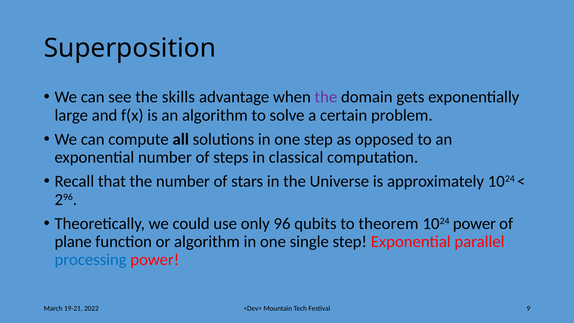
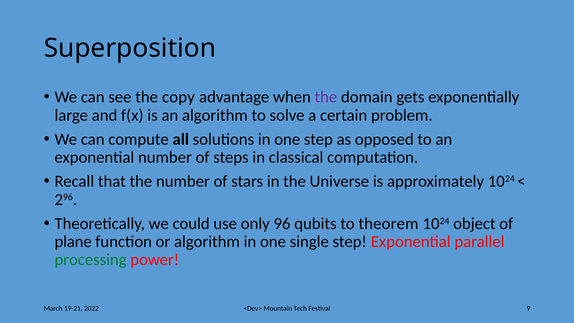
skills: skills -> copy (178, 97)
1024 power: power -> object (474, 224)
processing colour: blue -> green (91, 260)
